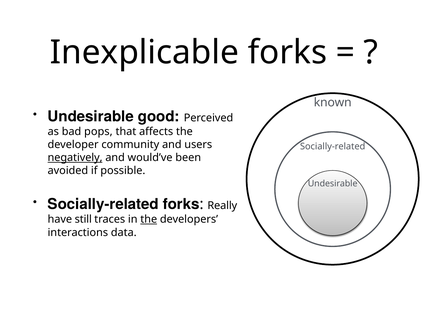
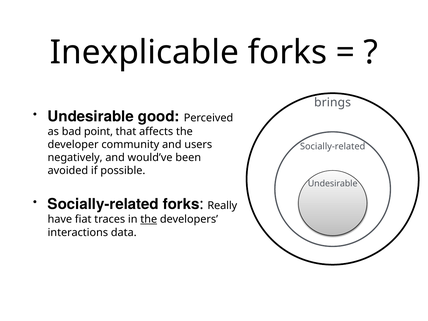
known: known -> brings (333, 102)
pops: pops -> point (98, 132)
negatively underline: present -> none (75, 158)
still: still -> fiat (83, 219)
